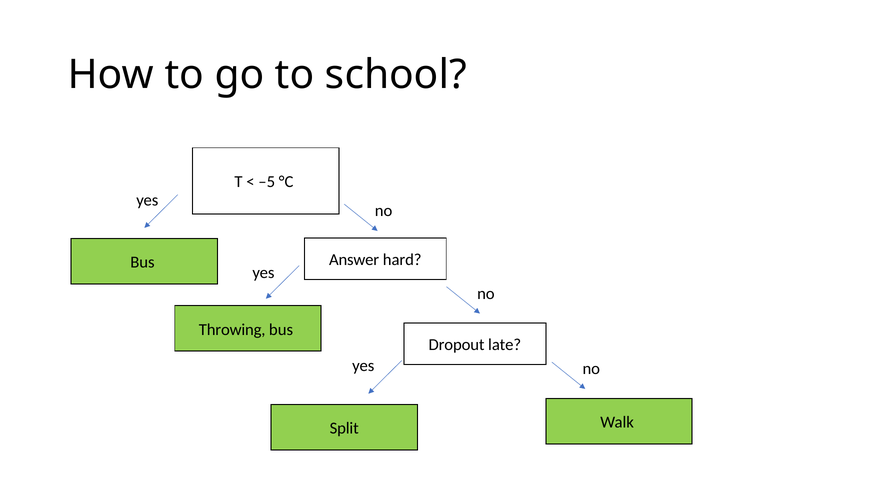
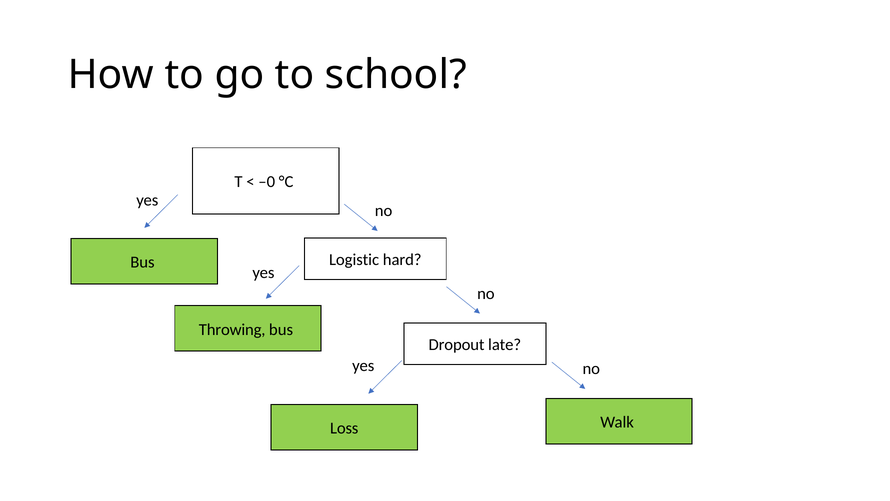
–5: –5 -> –0 (267, 182)
Answer: Answer -> Logistic (354, 260)
Split: Split -> Loss (344, 428)
